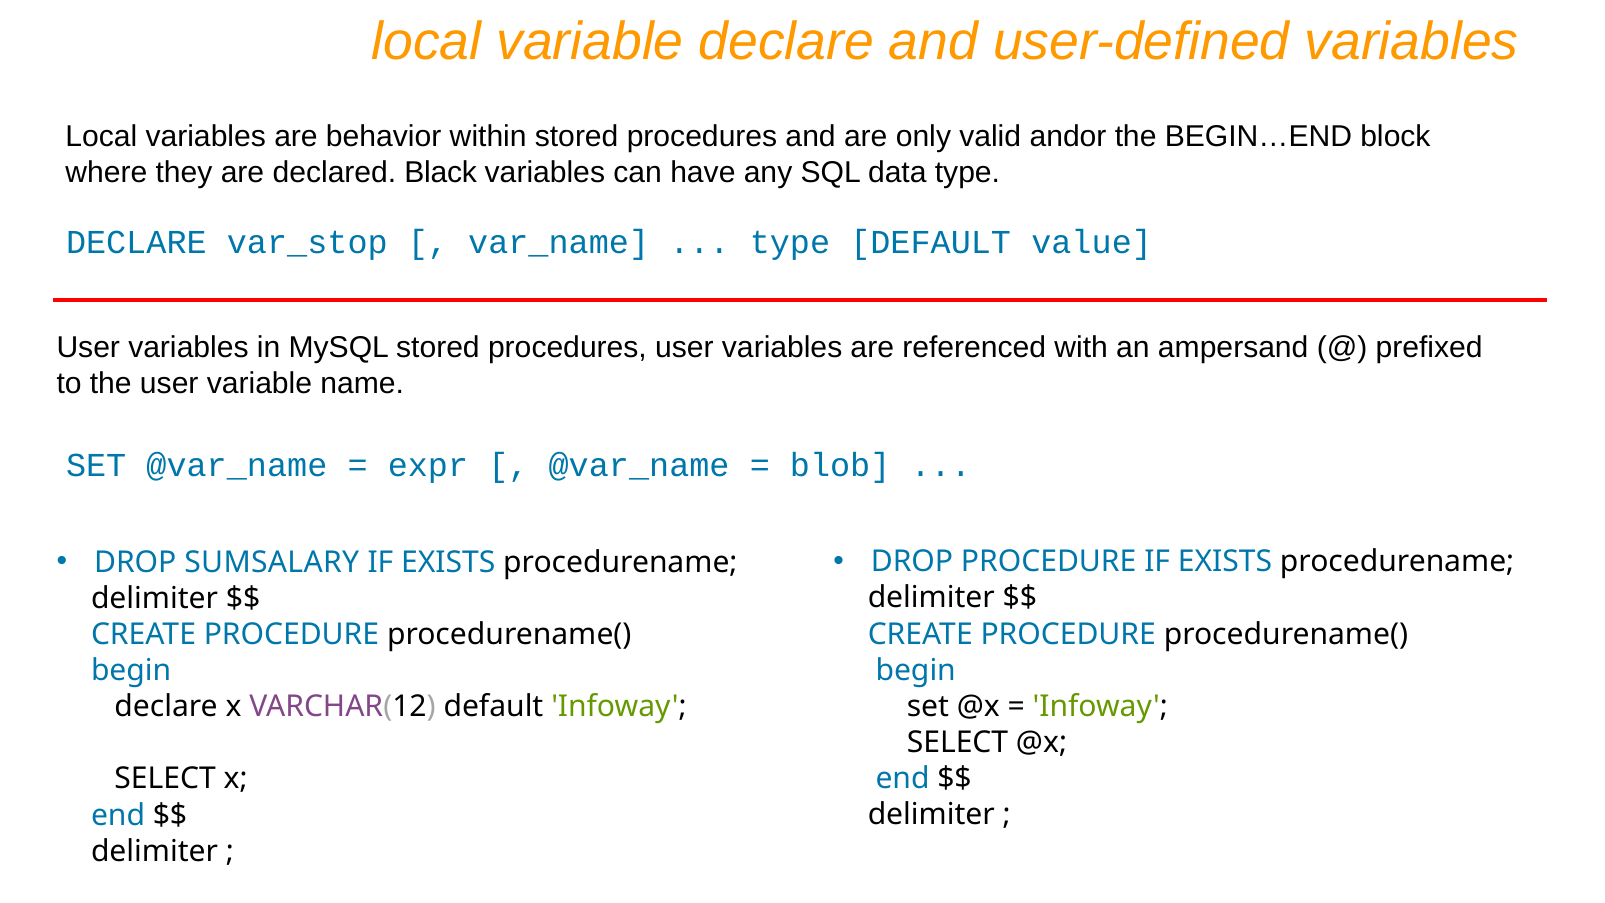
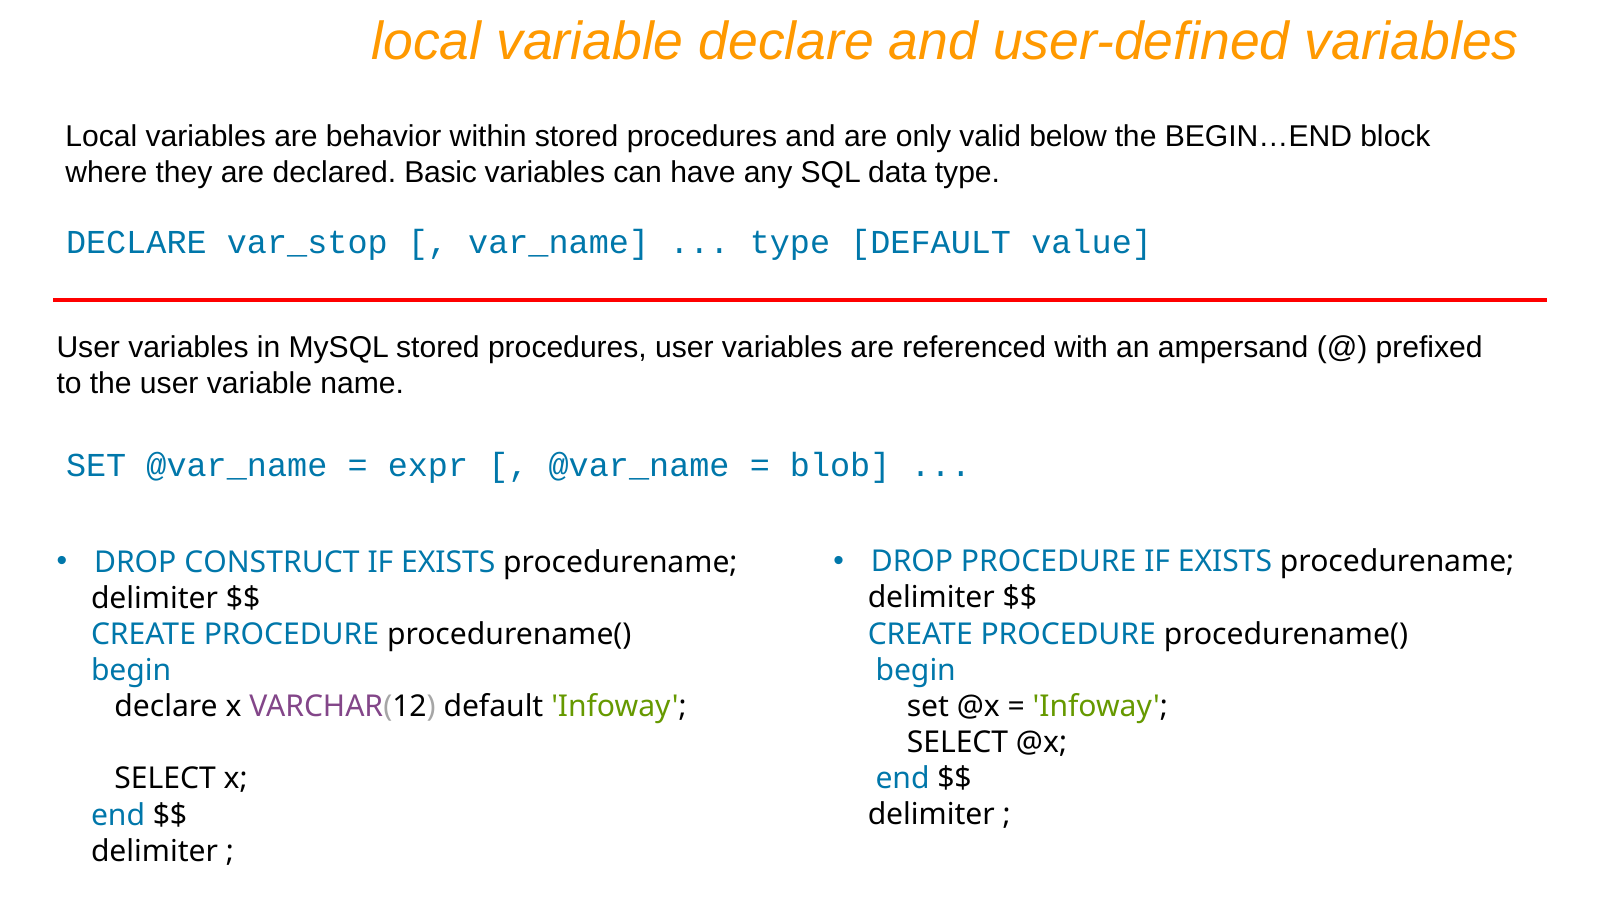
andor: andor -> below (1068, 136)
Black: Black -> Basic (441, 172)
SUMSALARY: SUMSALARY -> CONSTRUCT (272, 562)
